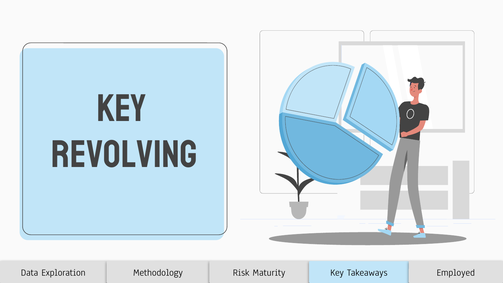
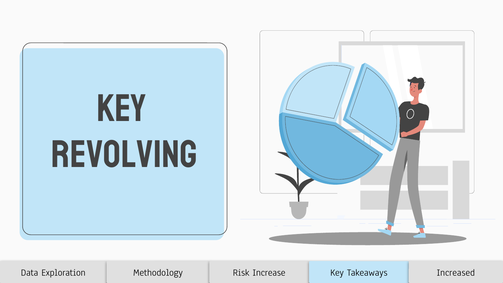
Maturity: Maturity -> Increase (269, 273)
Employed: Employed -> Increased (456, 273)
